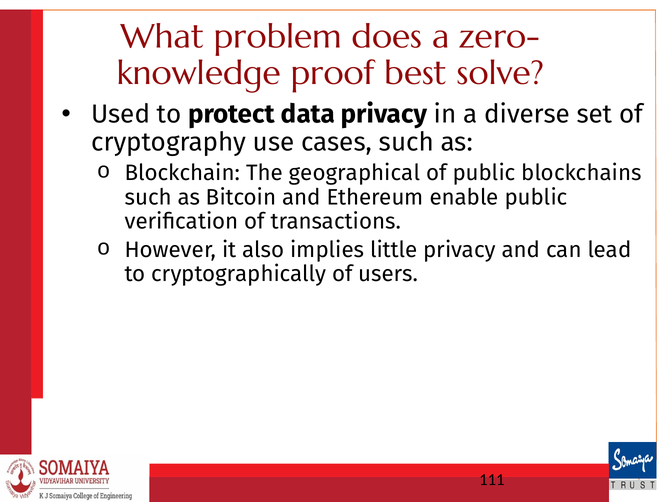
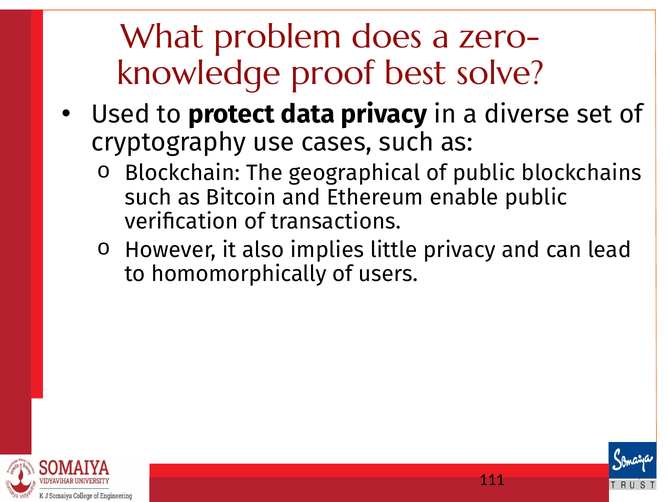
cryptographically: cryptographically -> homomorphically (239, 274)
